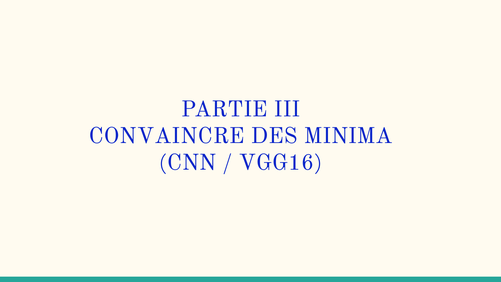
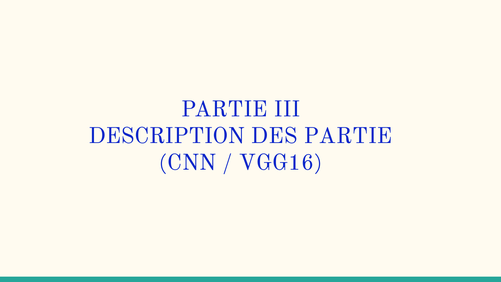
CONVAINCRE: CONVAINCRE -> DESCRIPTION (167, 136)
DES MINIMA: MINIMA -> PARTIE (348, 136)
